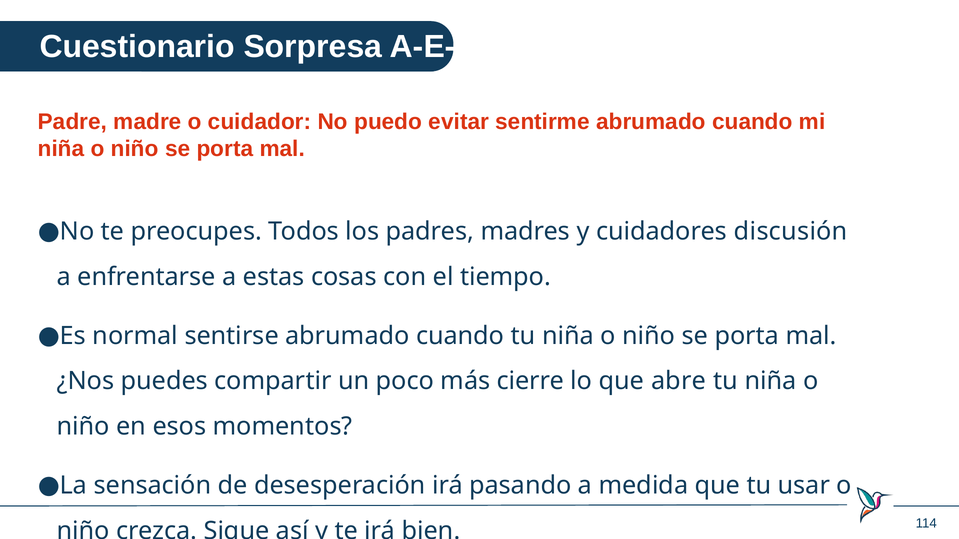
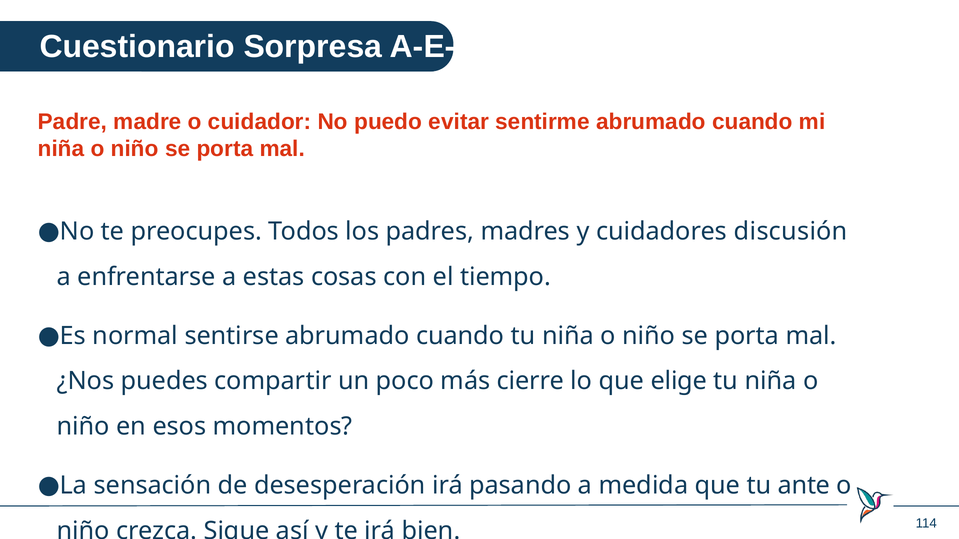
abre: abre -> elige (679, 381)
usar: usar -> ante (804, 486)
